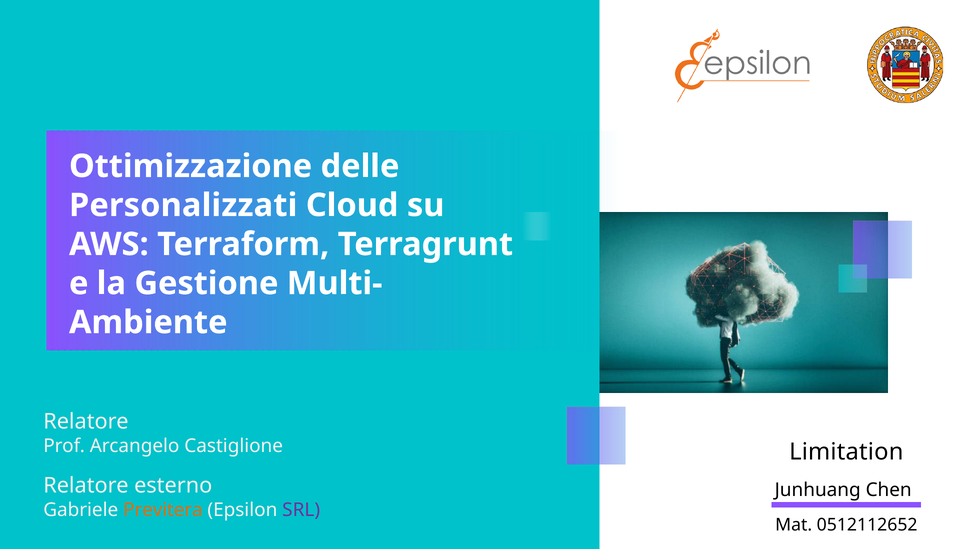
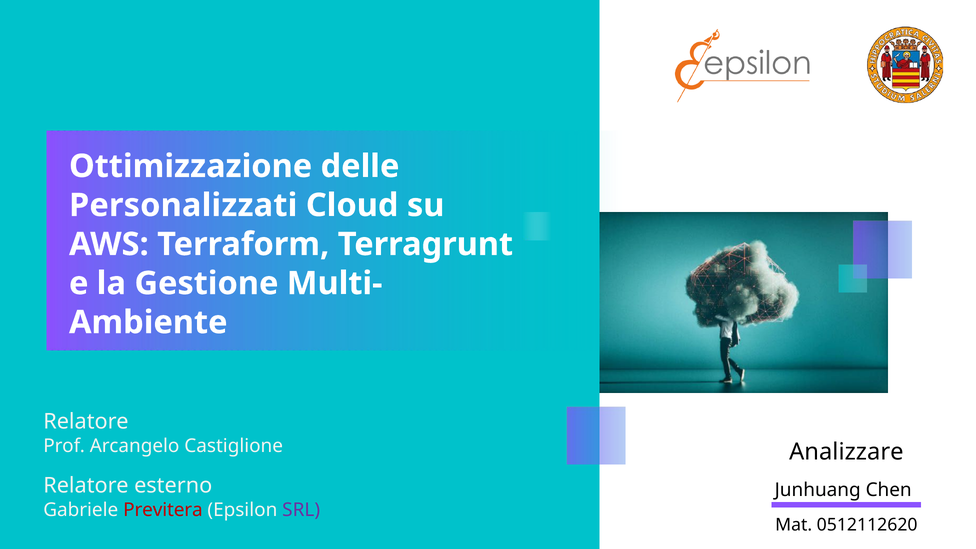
Limitation: Limitation -> Analizzare (846, 452)
Previtera colour: orange -> red (163, 510)
0512112652: 0512112652 -> 0512112620 (867, 525)
